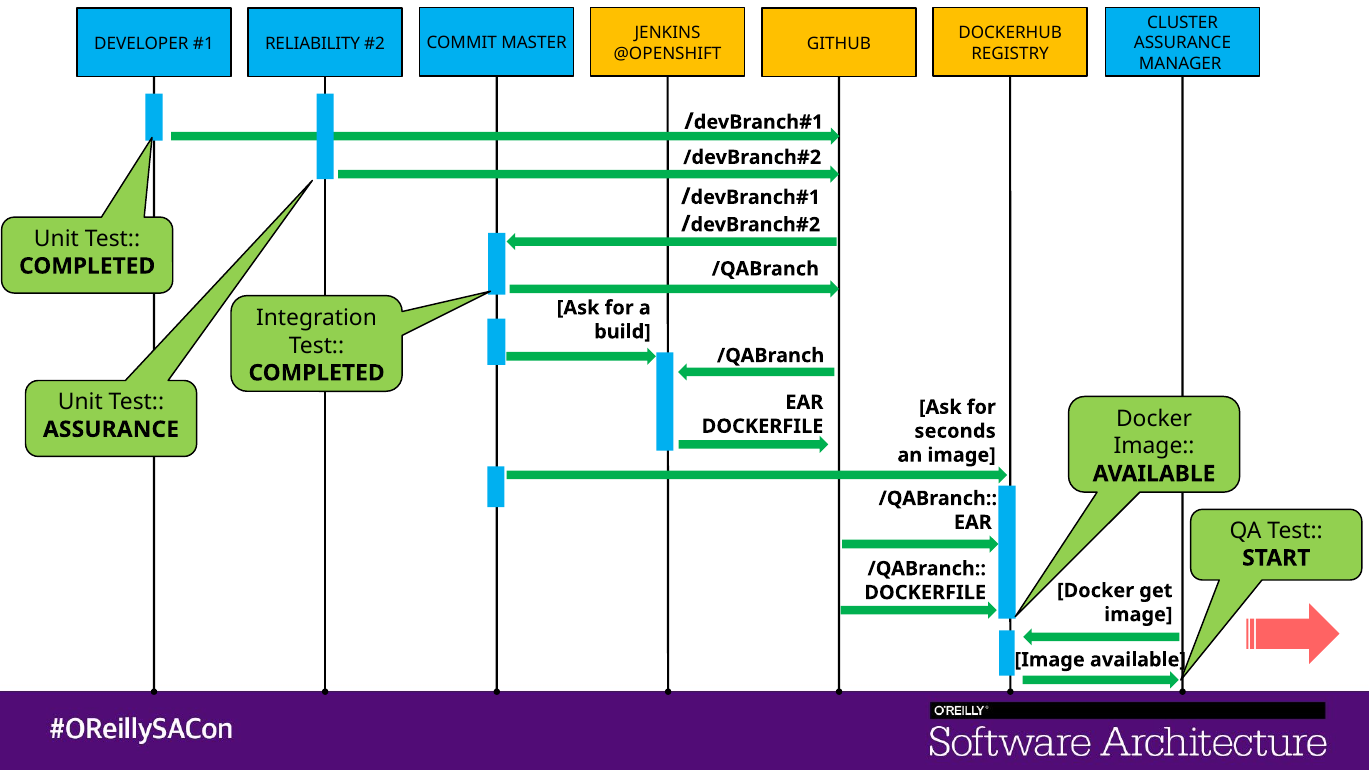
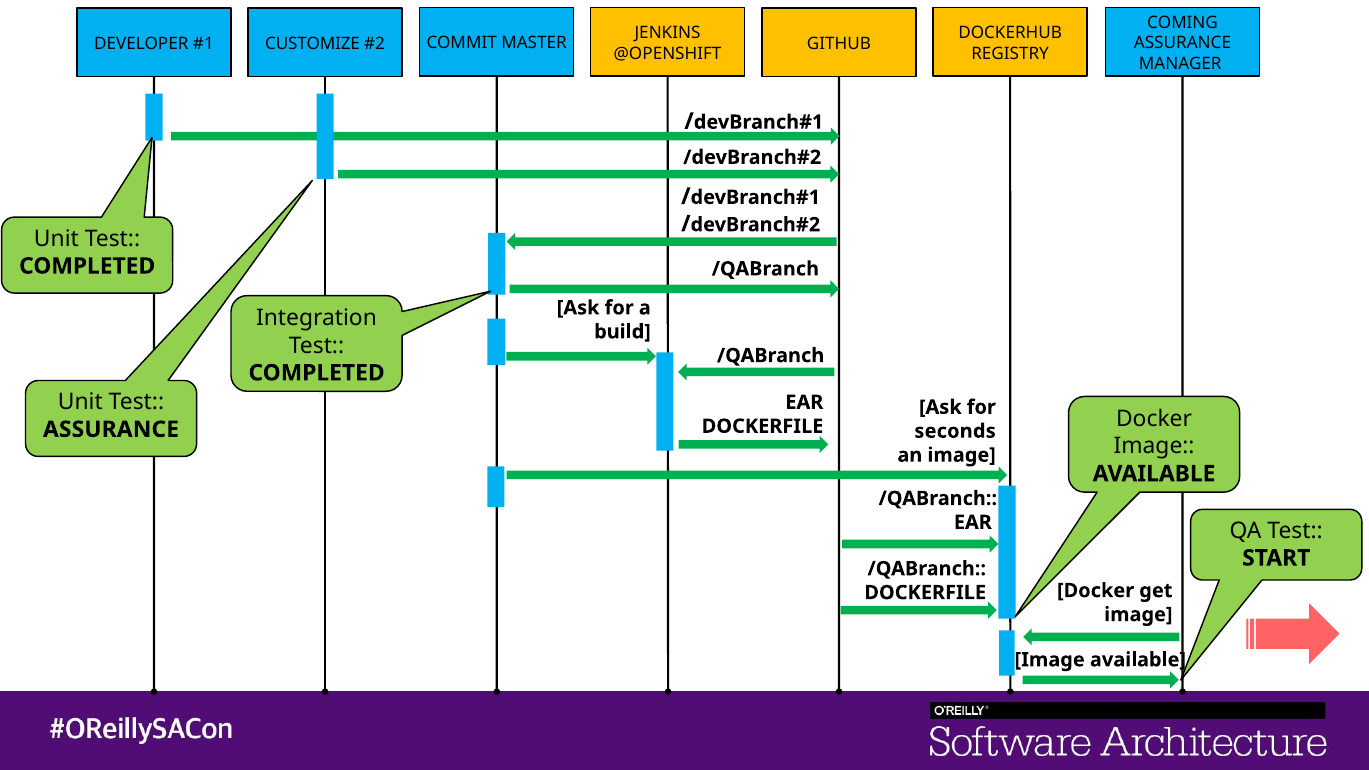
CLUSTER: CLUSTER -> COMING (1183, 23)
RELIABILITY: RELIABILITY -> CUSTOMIZE (313, 43)
